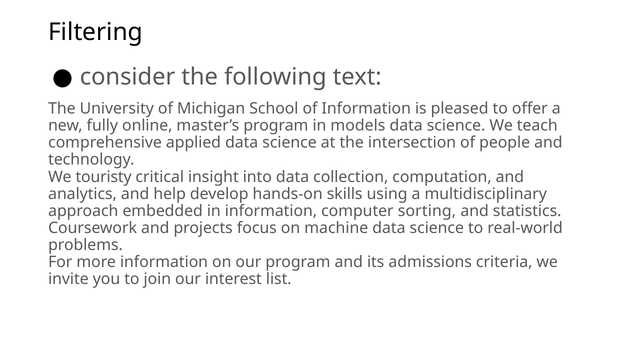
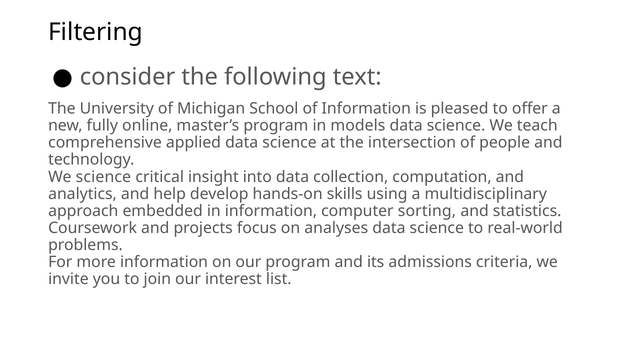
We touristy: touristy -> science (103, 177)
machine: machine -> analyses (336, 228)
